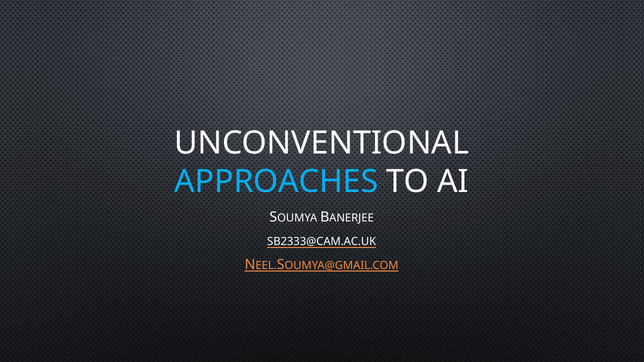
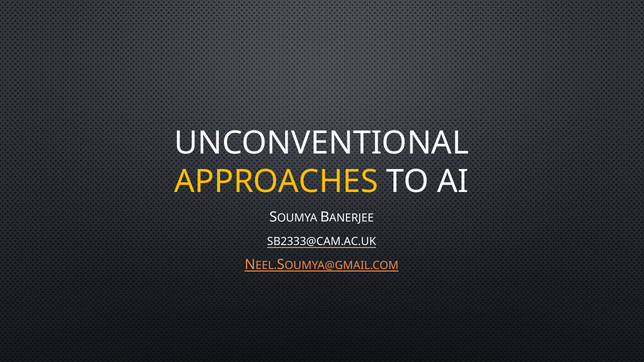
APPROACHES colour: light blue -> yellow (276, 182)
